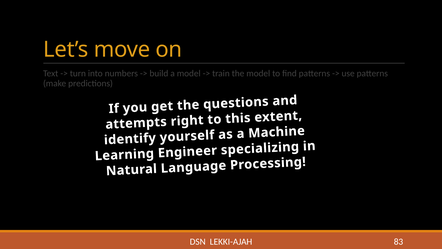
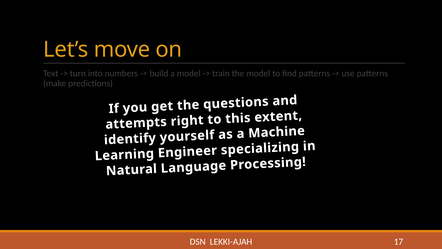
83: 83 -> 17 (399, 241)
